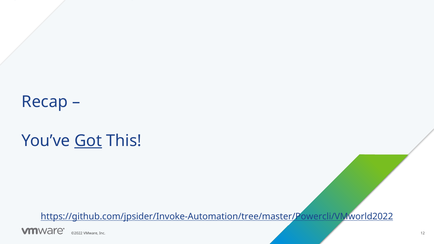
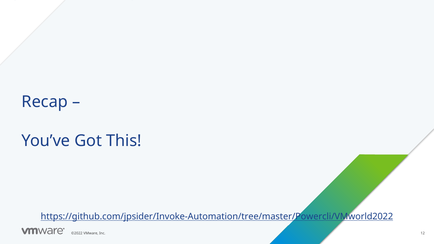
Got underline: present -> none (88, 141)
